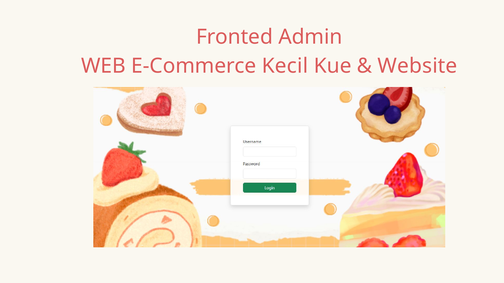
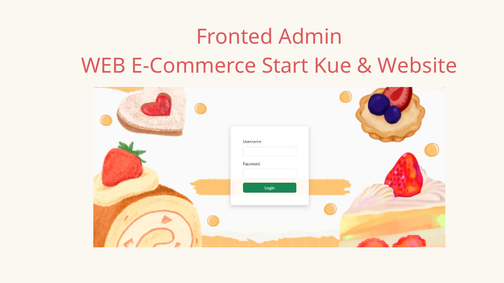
Kecil: Kecil -> Start (285, 66)
